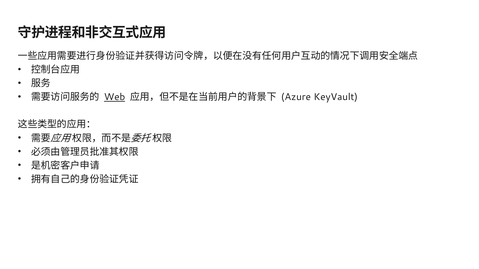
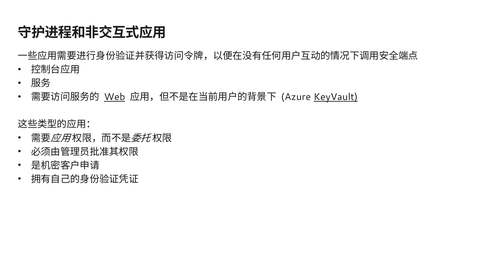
KeyVault underline: none -> present (336, 97)
